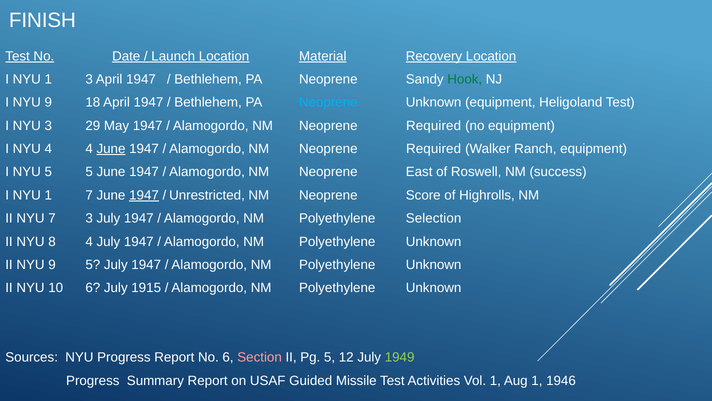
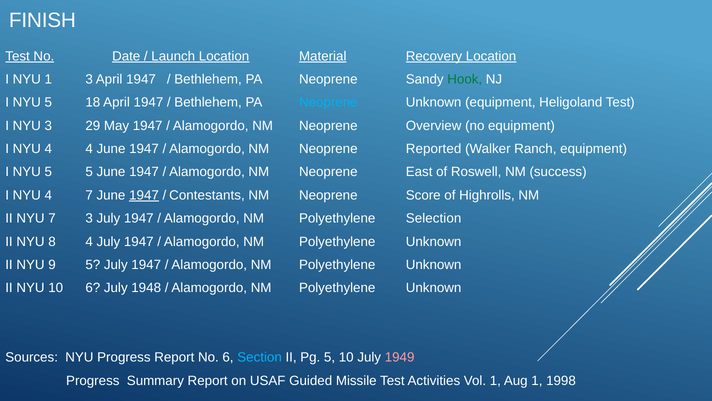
9: 9 -> 5 (48, 102)
Required: Required -> Overview (434, 126)
June underline: present -> none (111, 149)
Required: Required -> Reported (434, 149)
1: 1 -> 4 (48, 195)
Unrestricted: Unrestricted -> Contestants (207, 195)
1915: 1915 -> 1948 (146, 288)
Section colour: pink -> light blue (260, 357)
5 12: 12 -> 10 (346, 357)
1949 colour: light green -> pink (400, 357)
1946: 1946 -> 1998 (561, 380)
